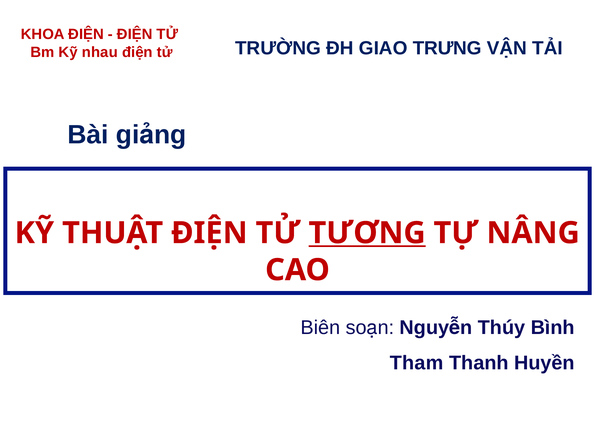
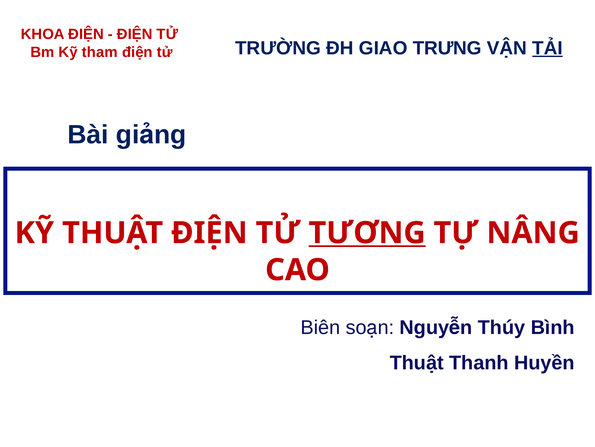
nhau: nhau -> tham (100, 52)
TẢI underline: none -> present (547, 48)
Tham: Tham -> Thuật (417, 362)
